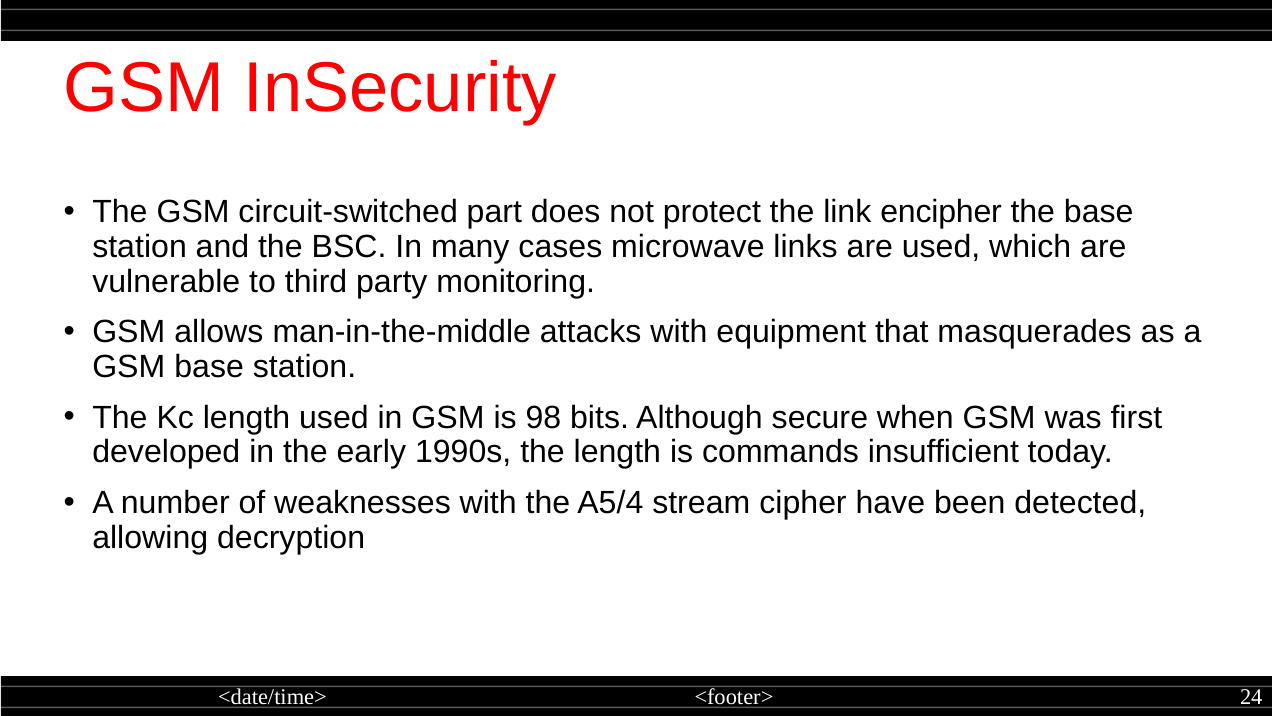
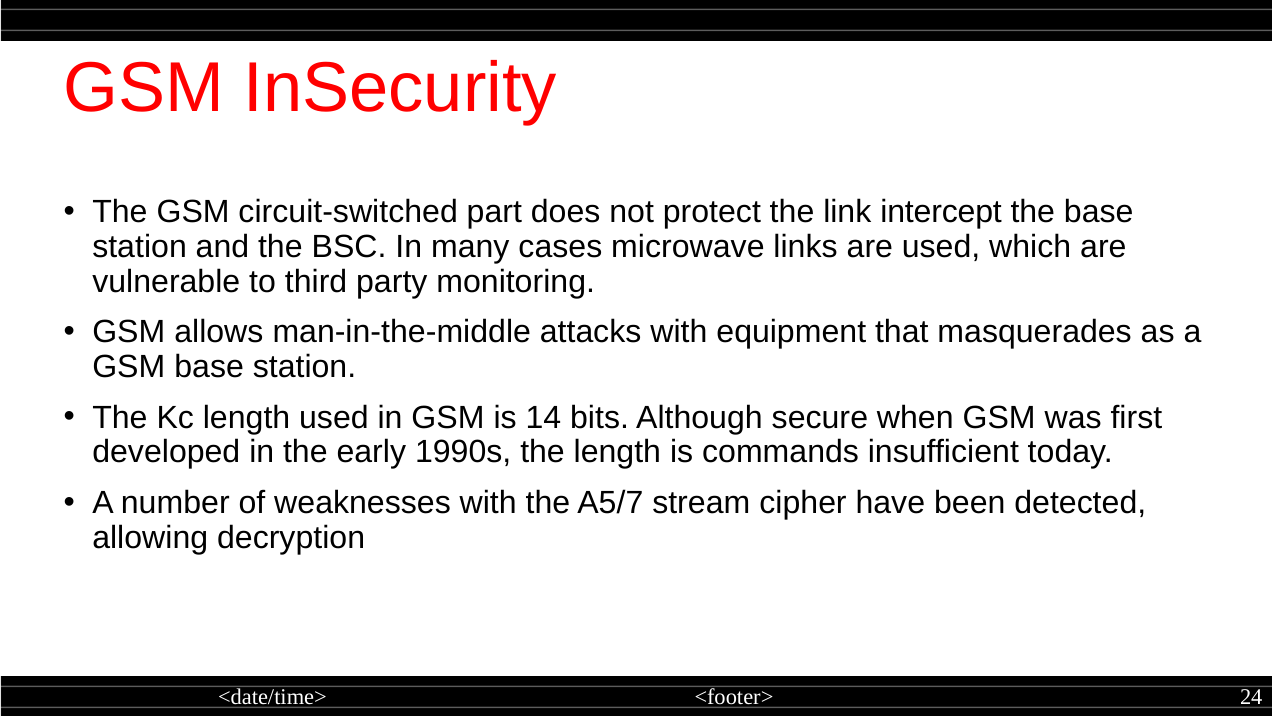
encipher: encipher -> intercept (941, 212)
98: 98 -> 14 (543, 417)
A5/4: A5/4 -> A5/7 (610, 503)
